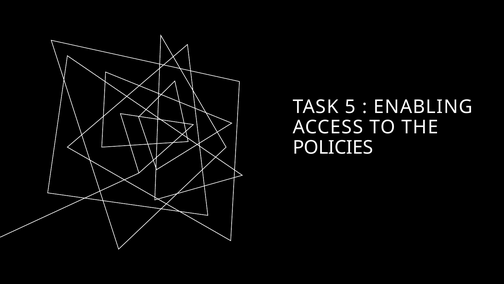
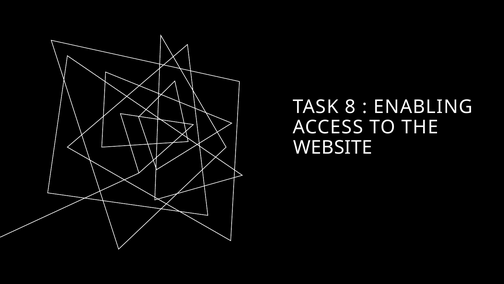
5: 5 -> 8 (350, 107)
POLICIES: POLICIES -> WEBSITE (333, 147)
